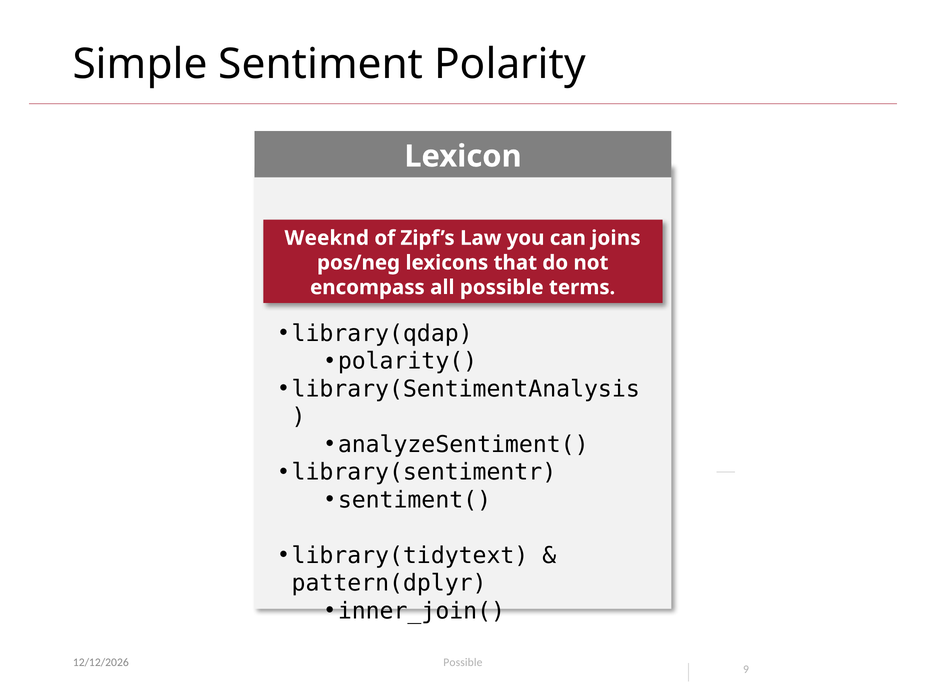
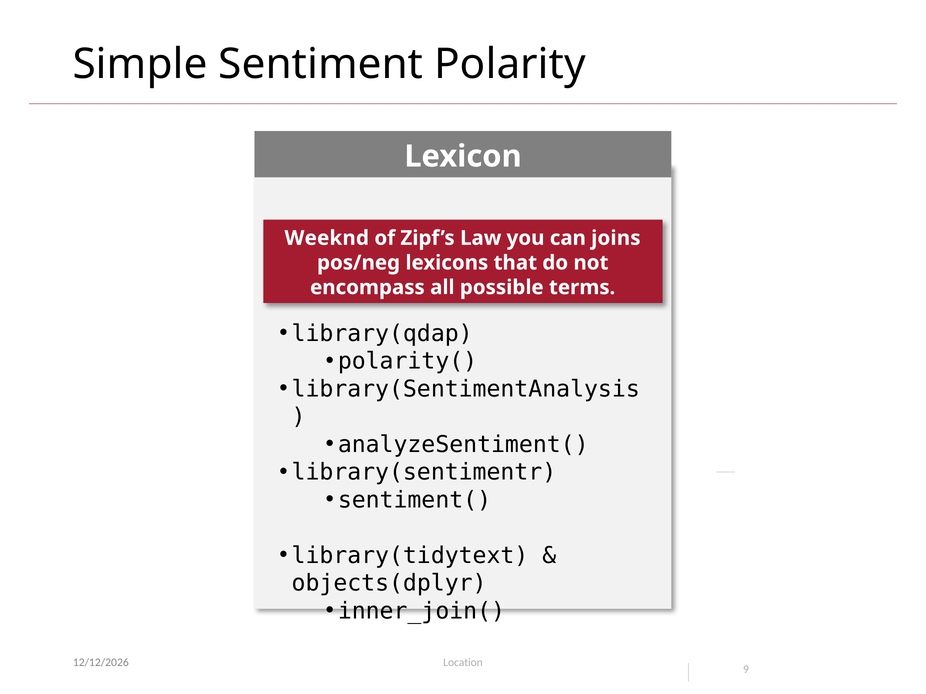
pattern(dplyr: pattern(dplyr -> objects(dplyr (389, 584)
Possible: Possible -> Location (463, 663)
